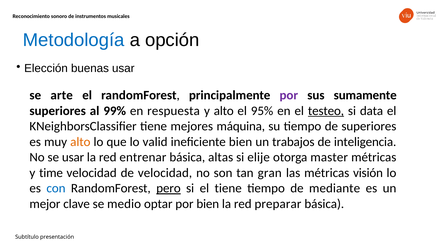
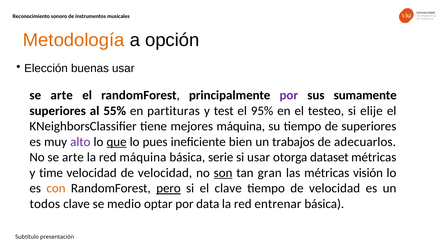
Metodología colour: blue -> orange (74, 40)
99%: 99% -> 55% (115, 111)
respuesta: respuesta -> partituras (174, 111)
y alto: alto -> test (224, 111)
testeo underline: present -> none (326, 111)
data: data -> elije (371, 111)
alto colour: orange -> purple (80, 142)
que underline: none -> present (117, 142)
valid: valid -> pues (155, 142)
inteligencia: inteligencia -> adecuarlos (365, 142)
No se usar: usar -> arte (73, 158)
red entrenar: entrenar -> máquina (143, 158)
altas: altas -> serie (221, 158)
si elije: elije -> usar (259, 158)
master: master -> dataset (329, 158)
son underline: none -> present (223, 173)
con colour: blue -> orange (56, 189)
el tiene: tiene -> clave (228, 189)
tiempo de mediante: mediante -> velocidad (335, 189)
mejor: mejor -> todos (45, 204)
por bien: bien -> data (208, 204)
preparar: preparar -> entrenar (278, 204)
